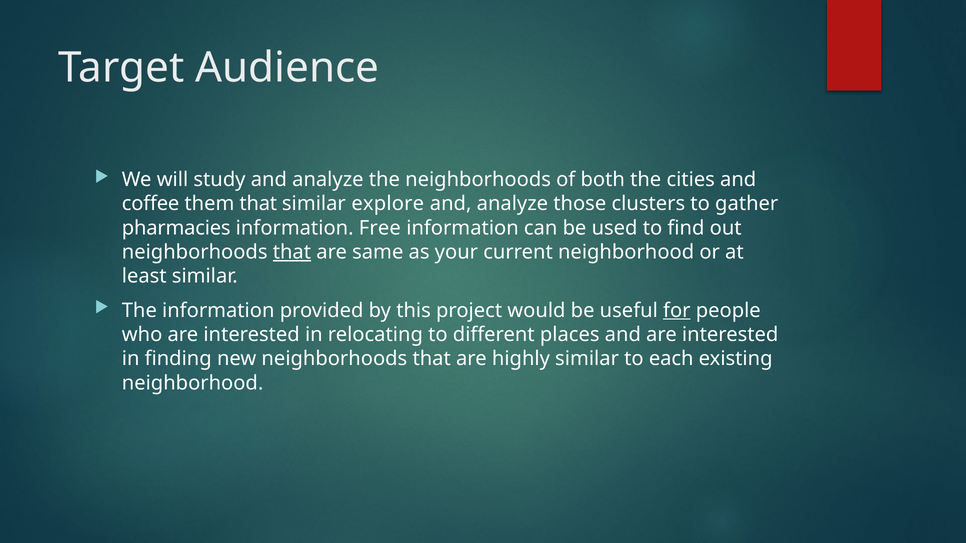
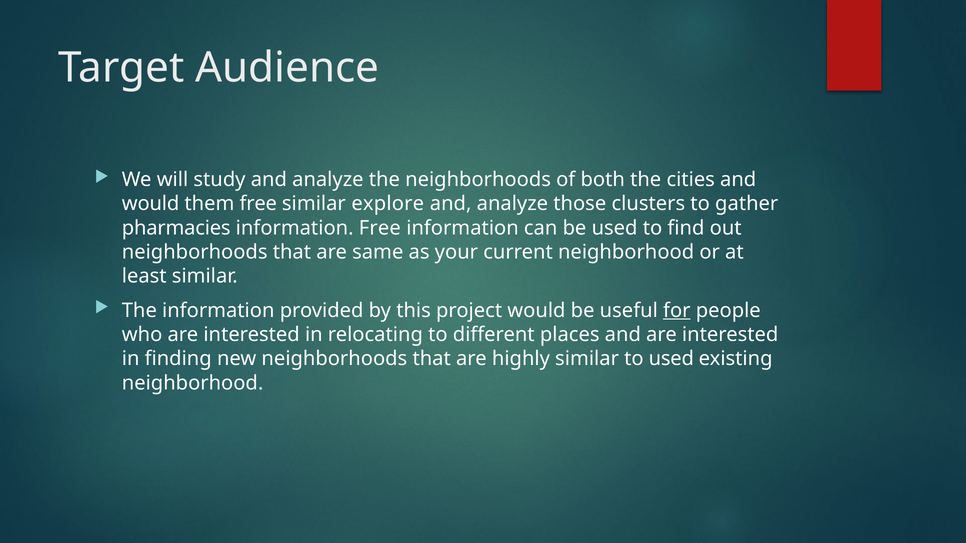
coffee: coffee -> would (151, 204)
them that: that -> free (258, 204)
that underline: present -> none (292, 252)
to each: each -> used (671, 359)
